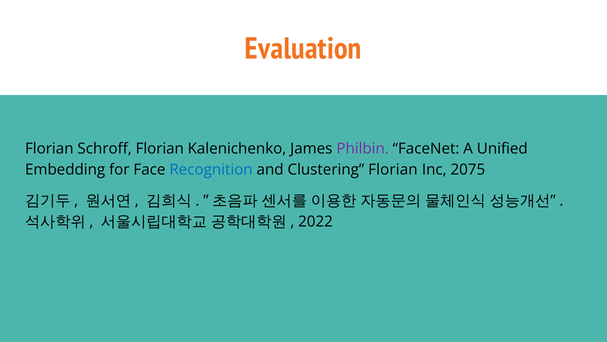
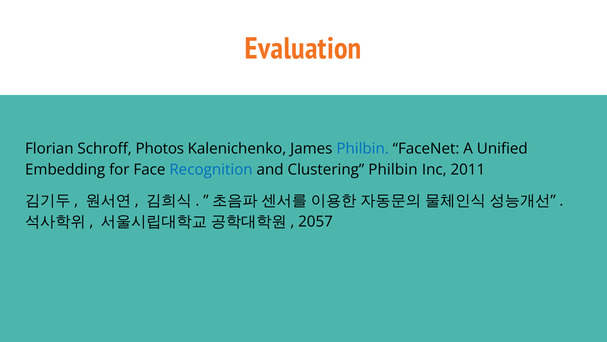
Schroff Florian: Florian -> Photos (160, 148)
Philbin colour: purple -> blue (363, 148)
Clustering Florian: Florian -> Philbin (393, 169)
2075: 2075 -> 2011 (468, 169)
2022: 2022 -> 2057 (316, 221)
